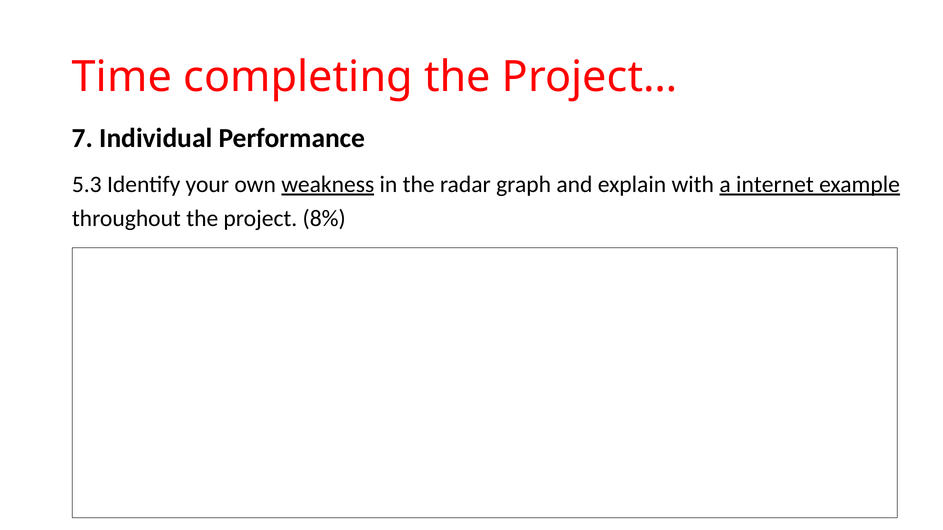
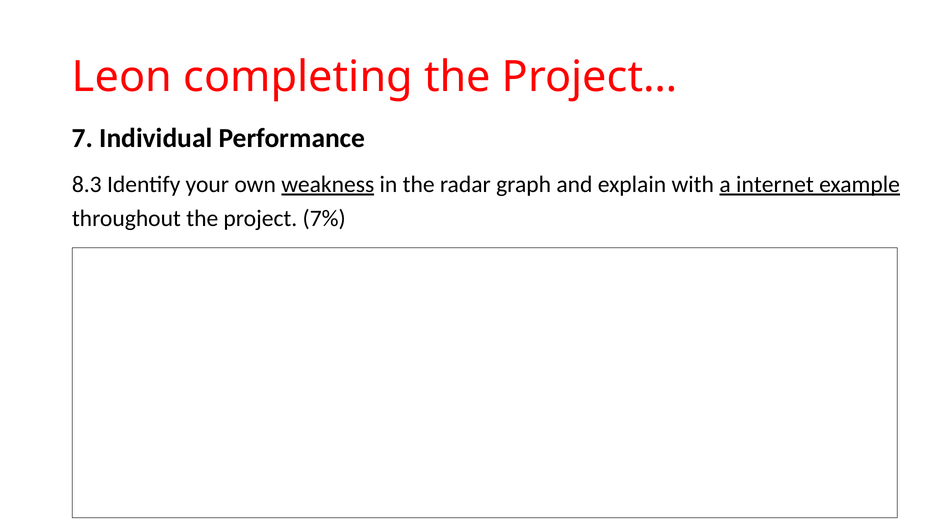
Time: Time -> Leon (122, 77)
5.3: 5.3 -> 8.3 (87, 185)
8%: 8% -> 7% (324, 218)
